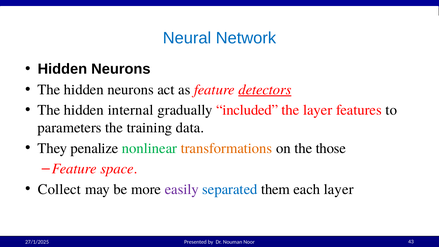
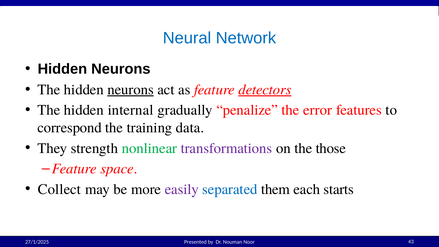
neurons underline: none -> present (131, 90)
included: included -> penalize (247, 110)
the layer: layer -> error (318, 110)
parameters: parameters -> correspond (70, 128)
penalize: penalize -> strength (94, 148)
transformations colour: orange -> purple (226, 148)
each layer: layer -> starts (339, 189)
